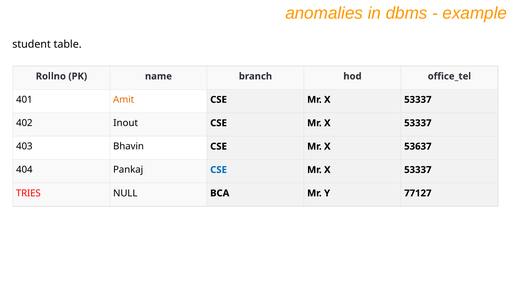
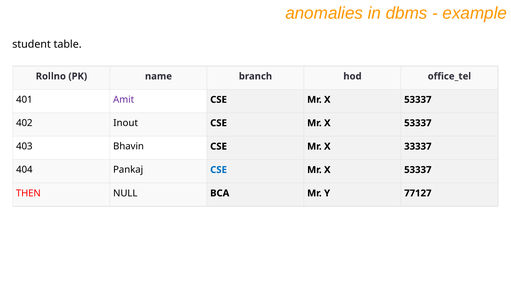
Amit colour: orange -> purple (124, 99)
53637: 53637 -> 33337 (418, 146)
TRIES: TRIES -> THEN (28, 193)
